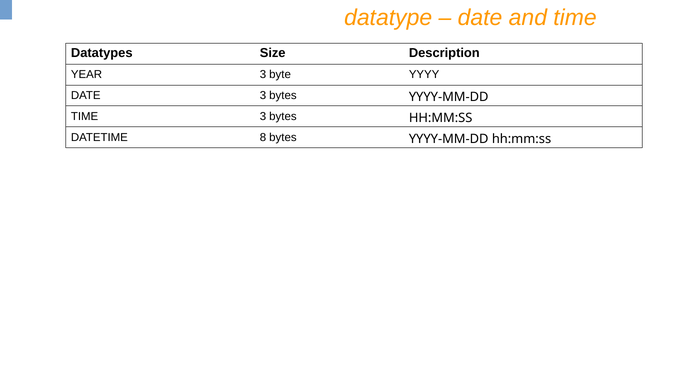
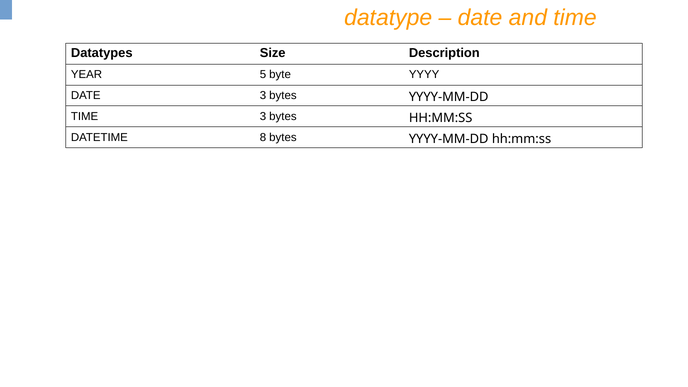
YEAR 3: 3 -> 5 (263, 75)
